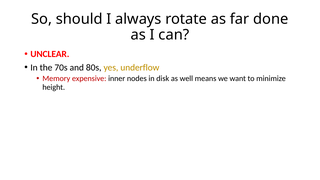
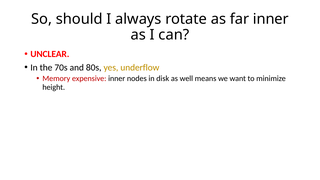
far done: done -> inner (271, 19)
